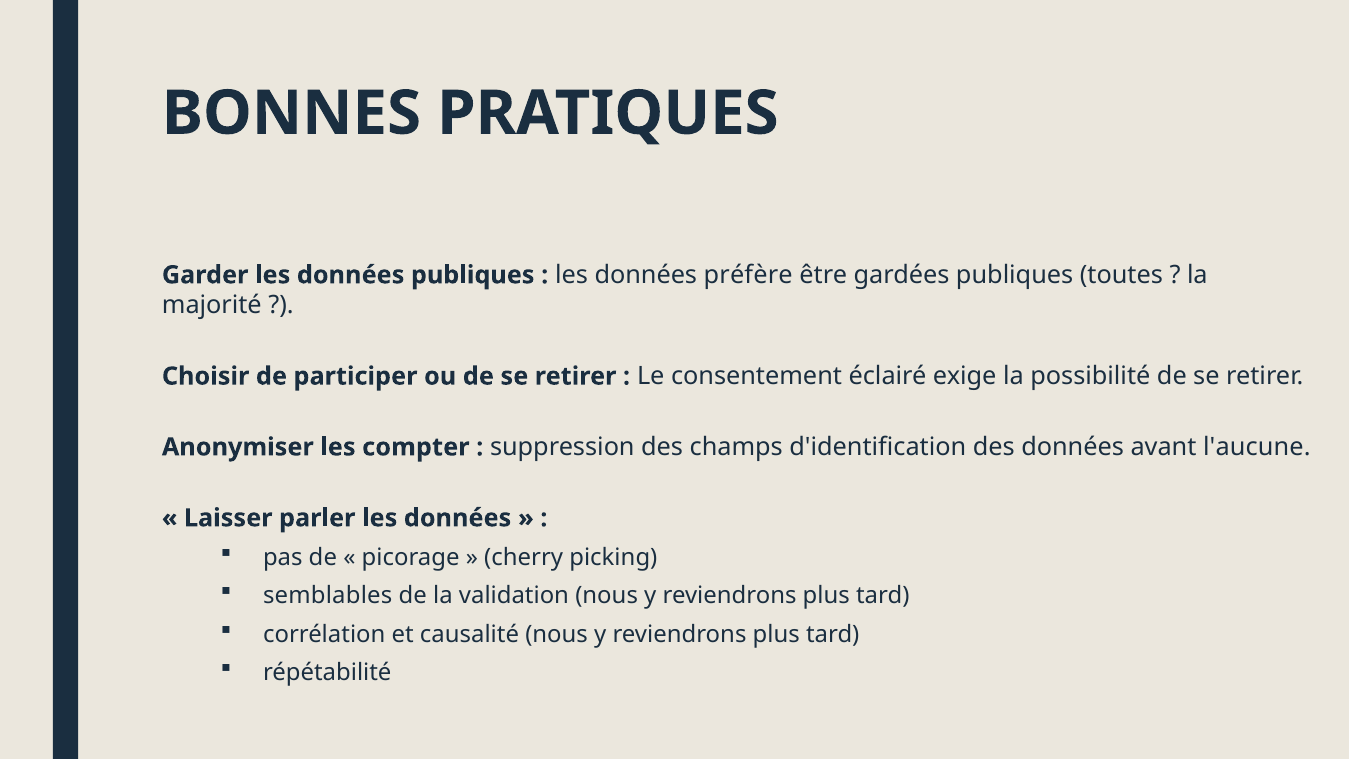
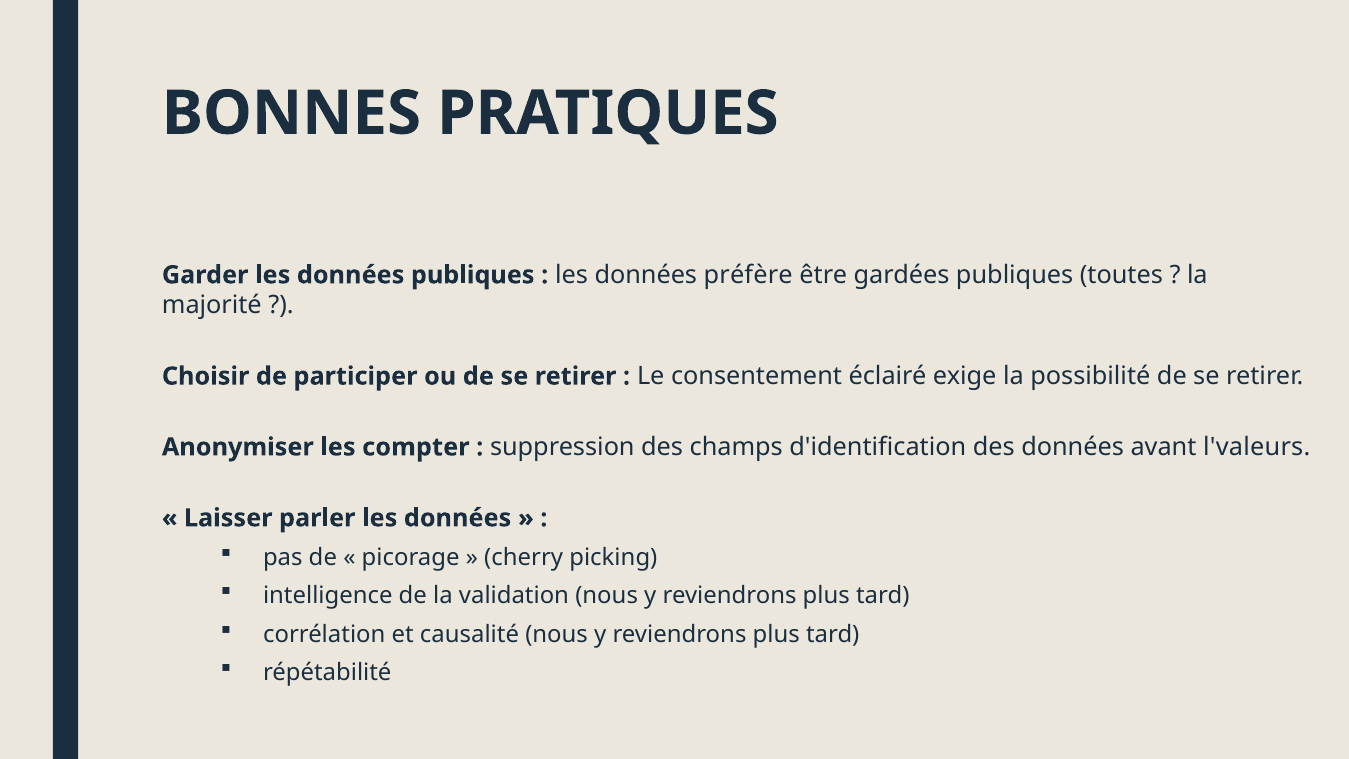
l'aucune: l'aucune -> l'valeurs (1257, 447)
semblables: semblables -> intelligence (328, 596)
